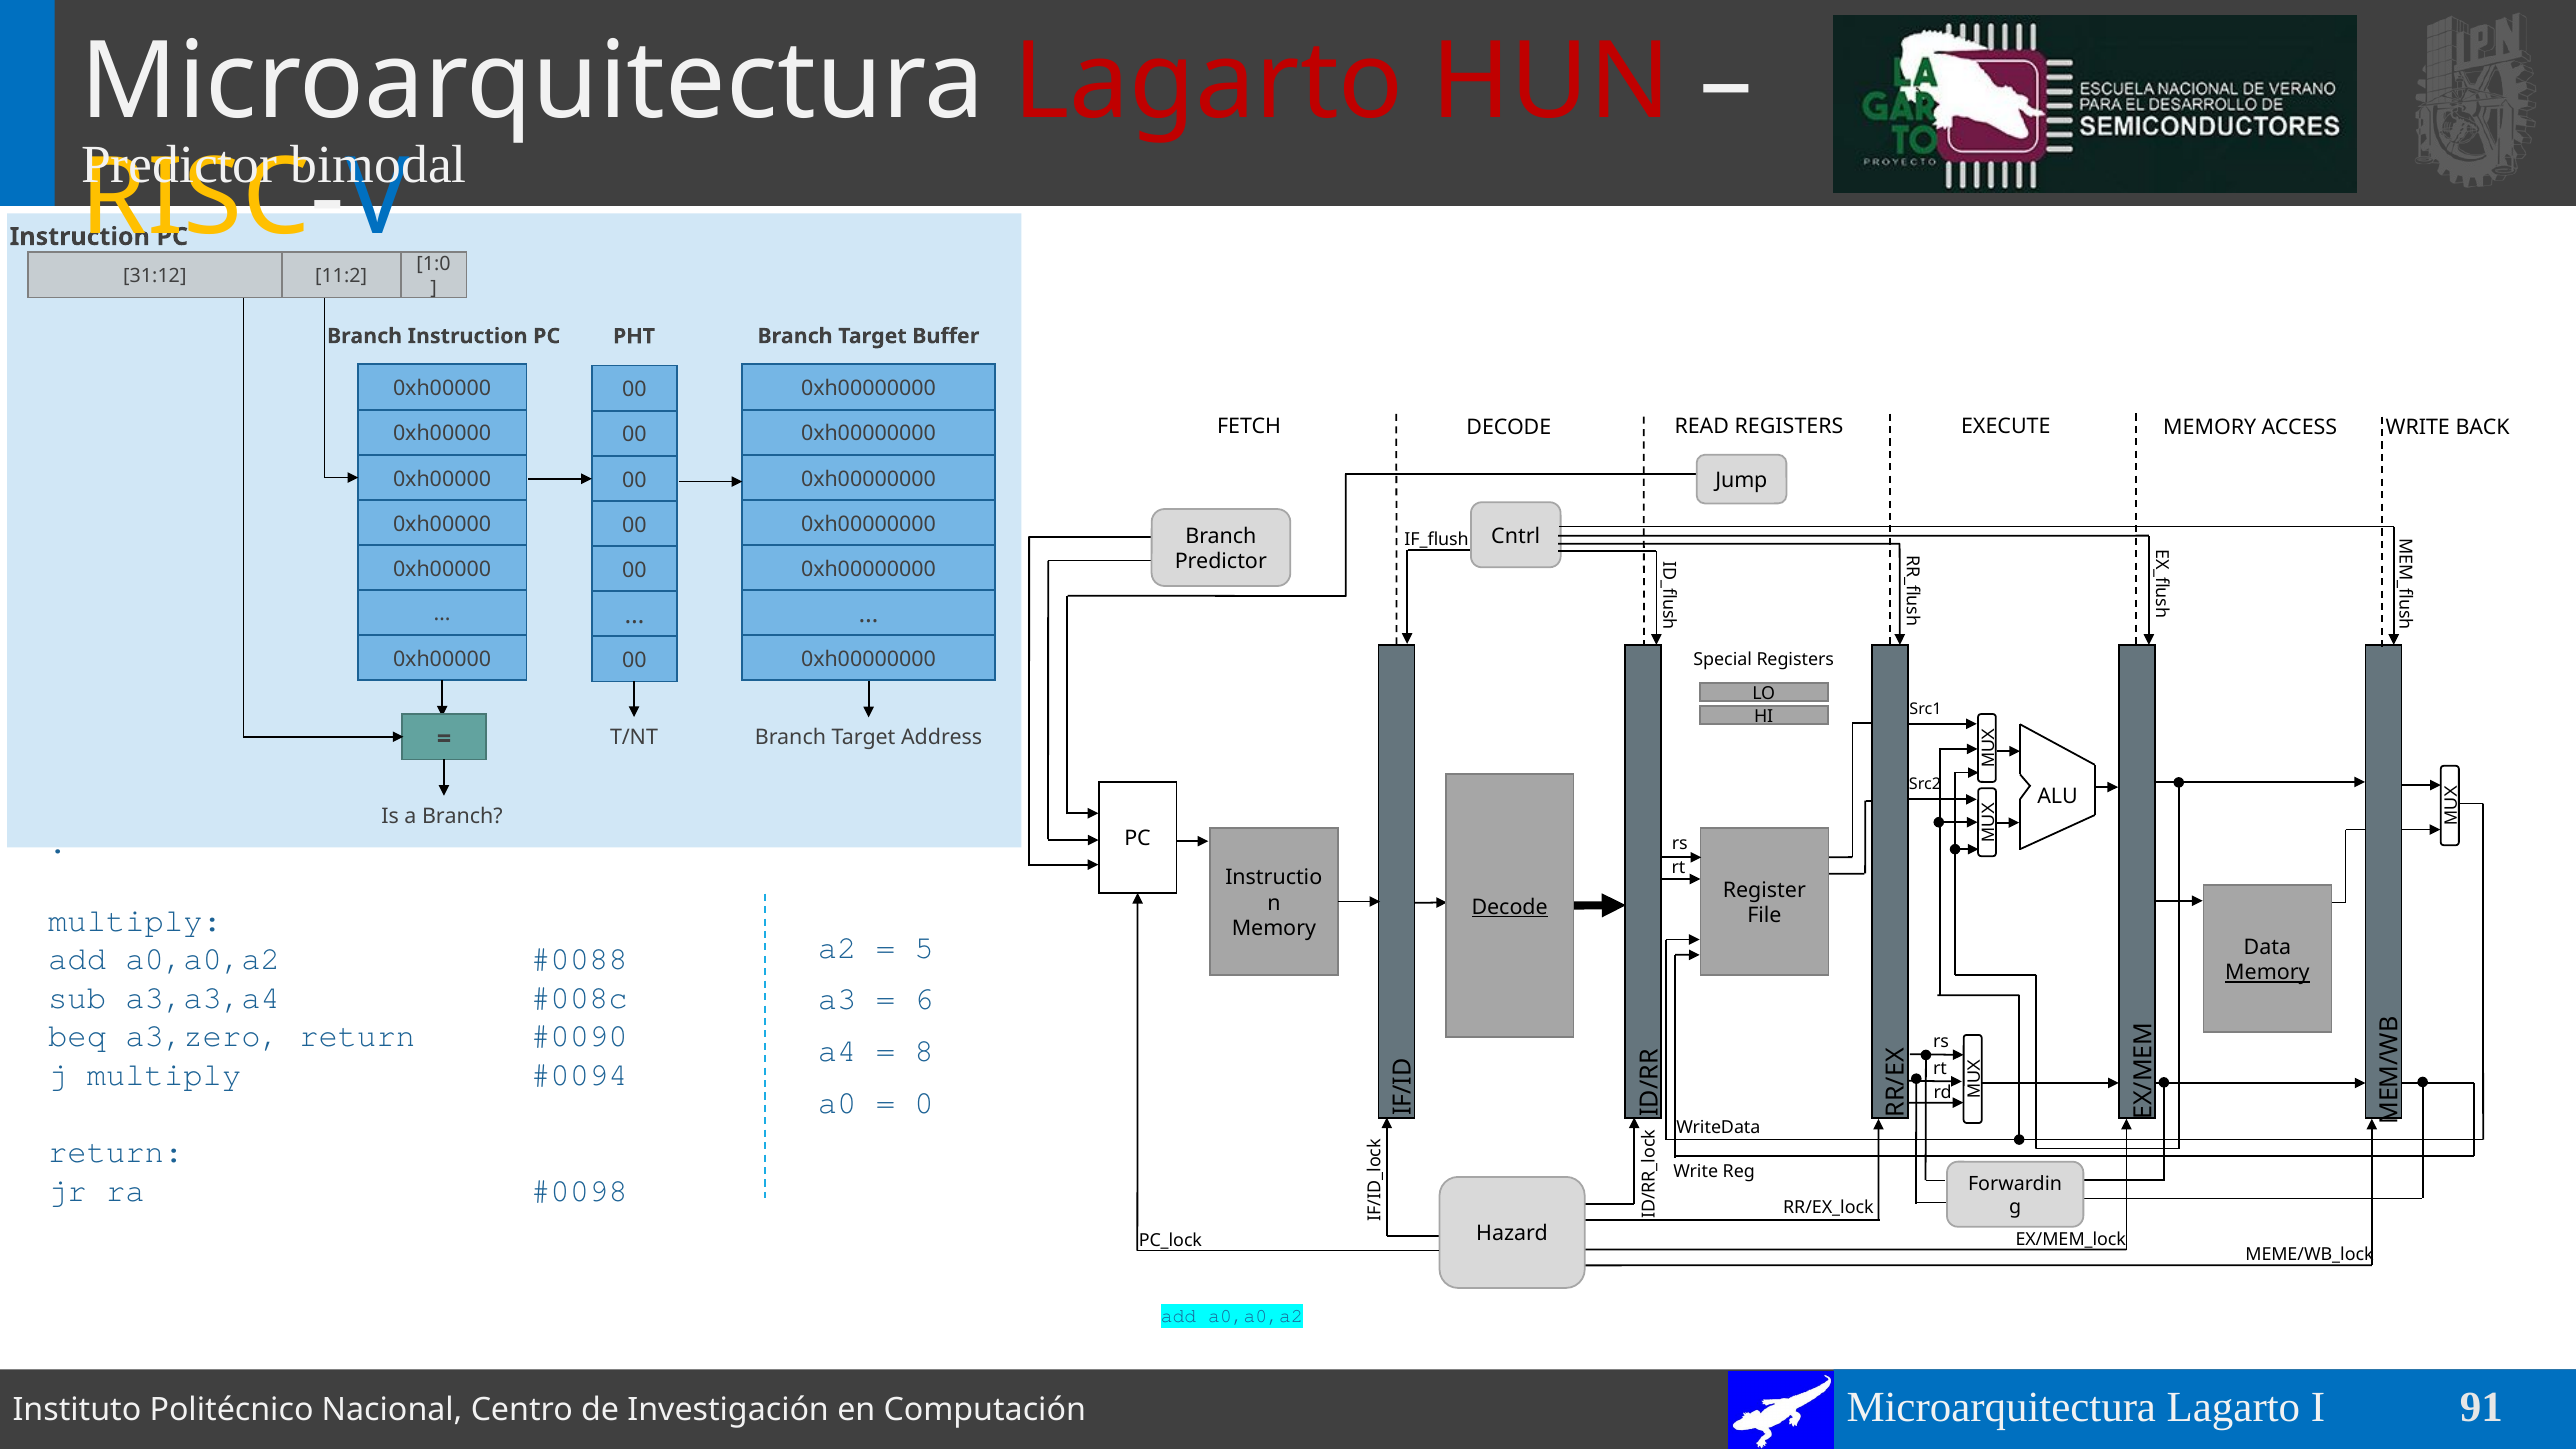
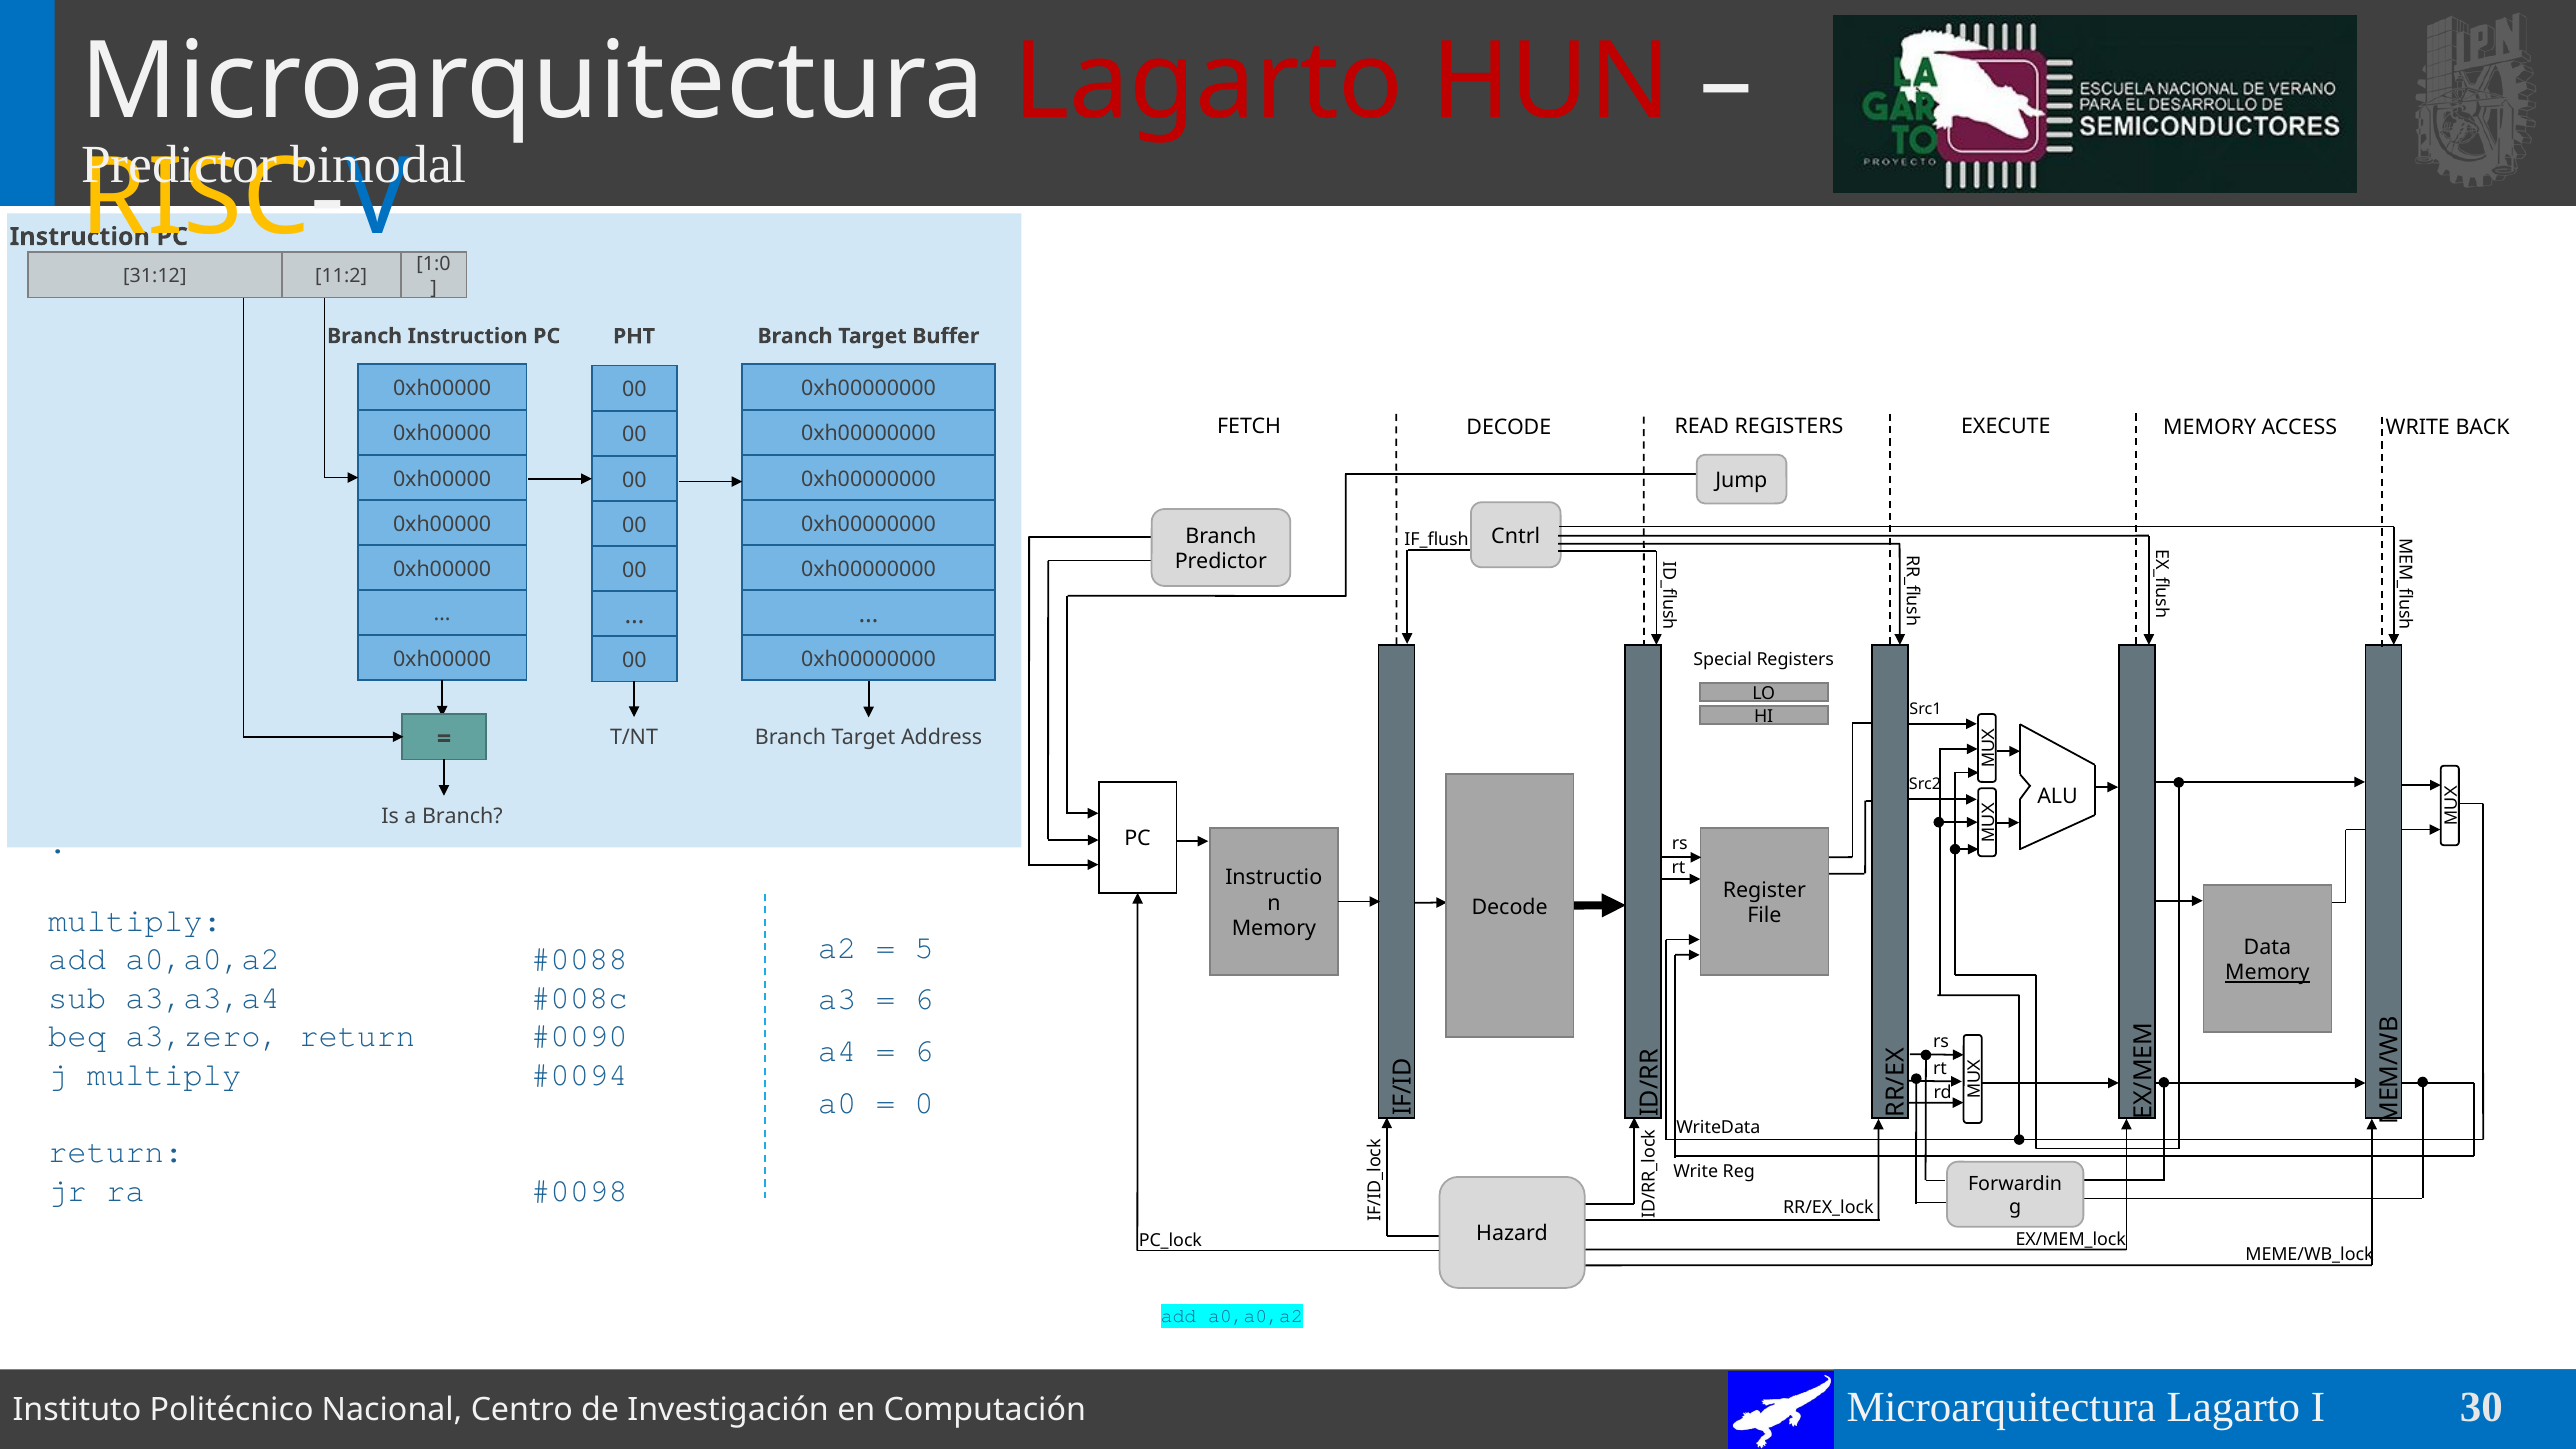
Decode underline: present -> none (1510, 907)
8: 8 -> 6 (924, 1051)
91: 91 -> 30 (2481, 1408)
